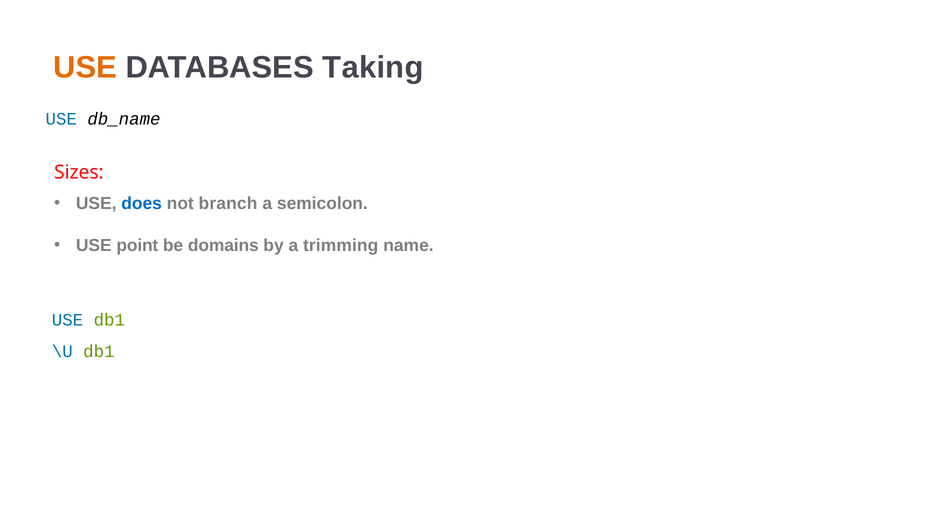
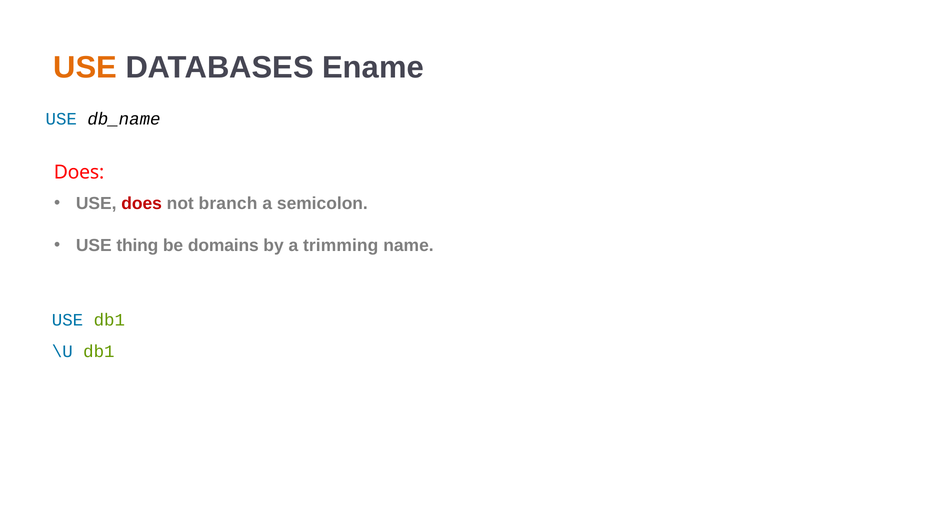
Taking: Taking -> Ename (373, 67)
Sizes: Sizes -> Does (79, 172)
does colour: blue -> red (142, 203)
point: point -> thing (137, 245)
